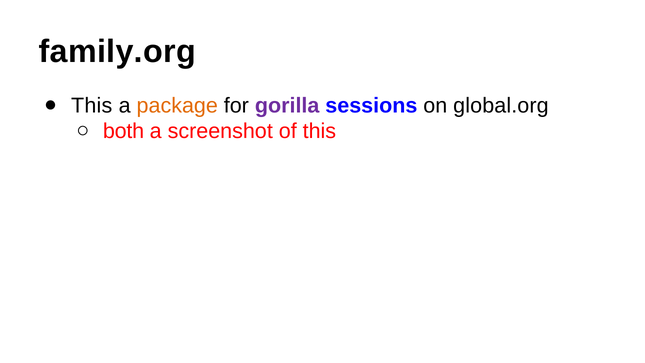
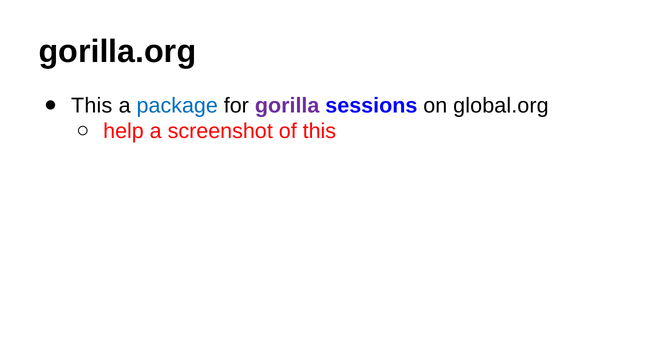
family.org: family.org -> gorilla.org (117, 51)
package colour: orange -> blue (177, 106)
both: both -> help (123, 131)
